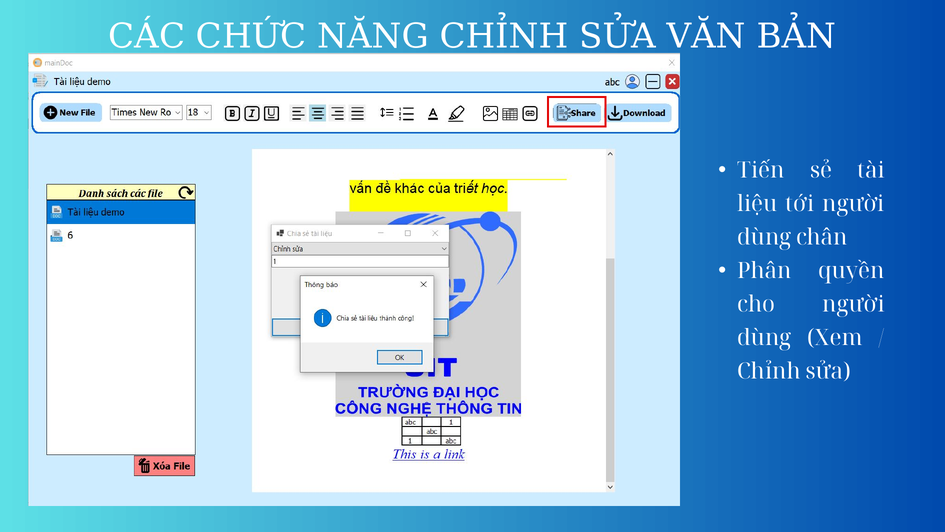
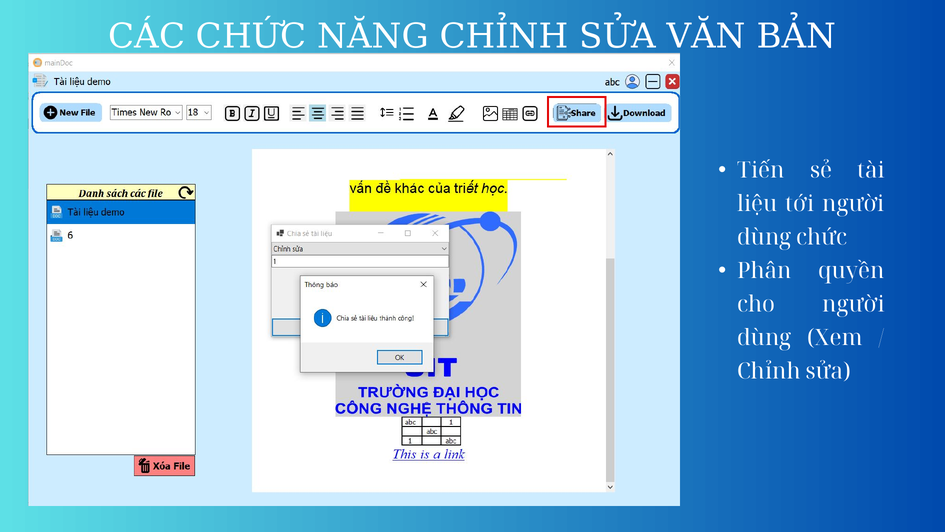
dùng chân: chân -> chức (822, 237)
